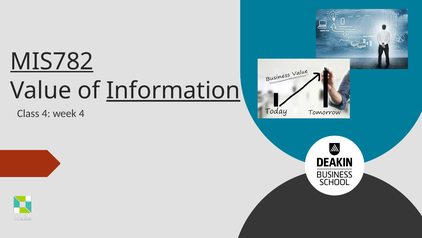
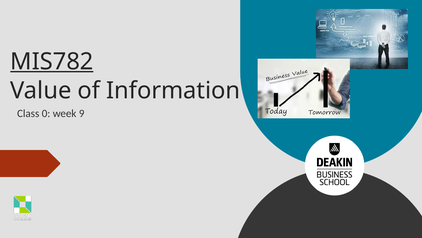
Information underline: present -> none (173, 90)
Class 4: 4 -> 0 (46, 113)
week 4: 4 -> 9 (82, 113)
